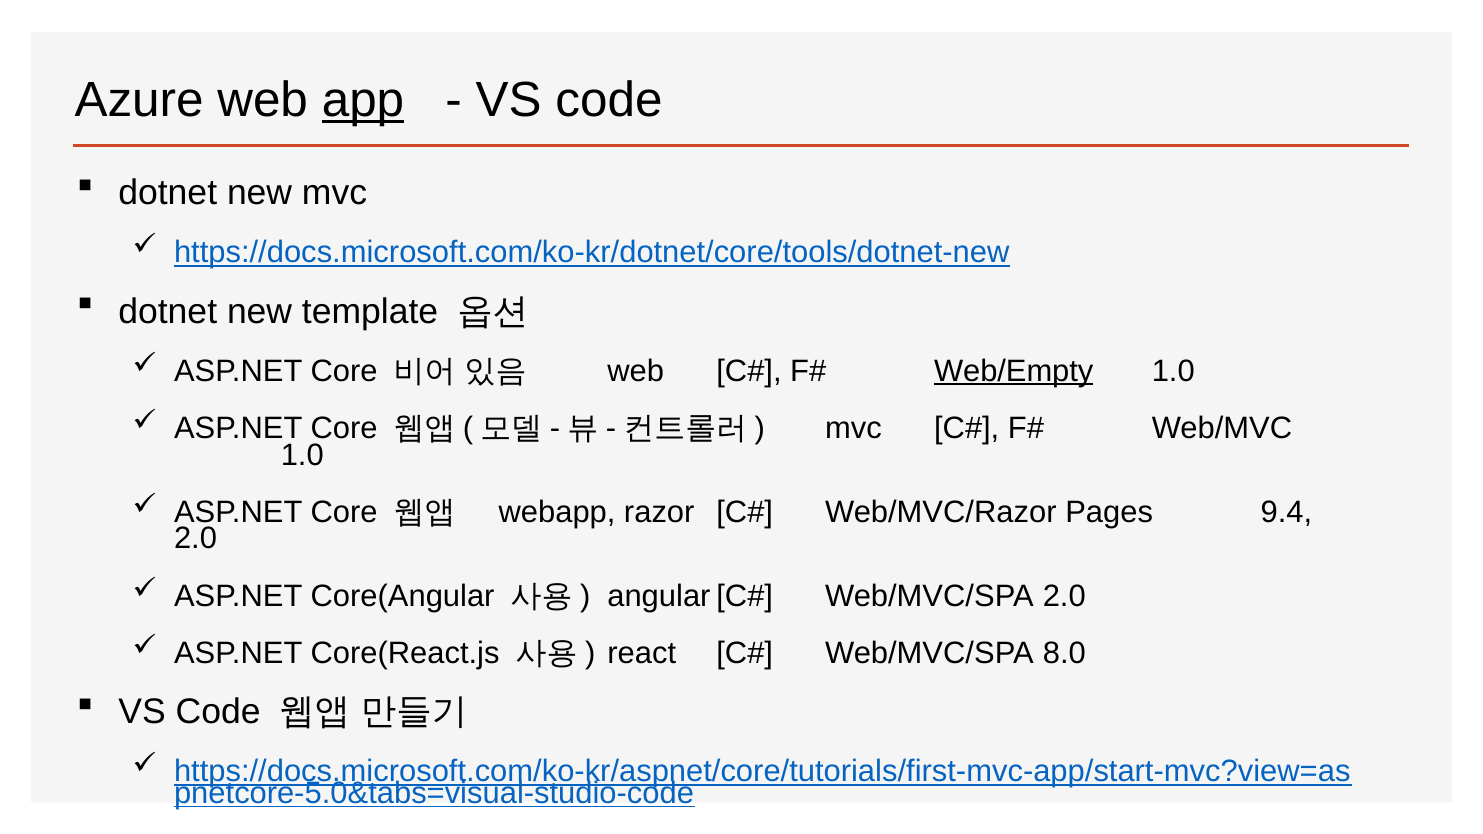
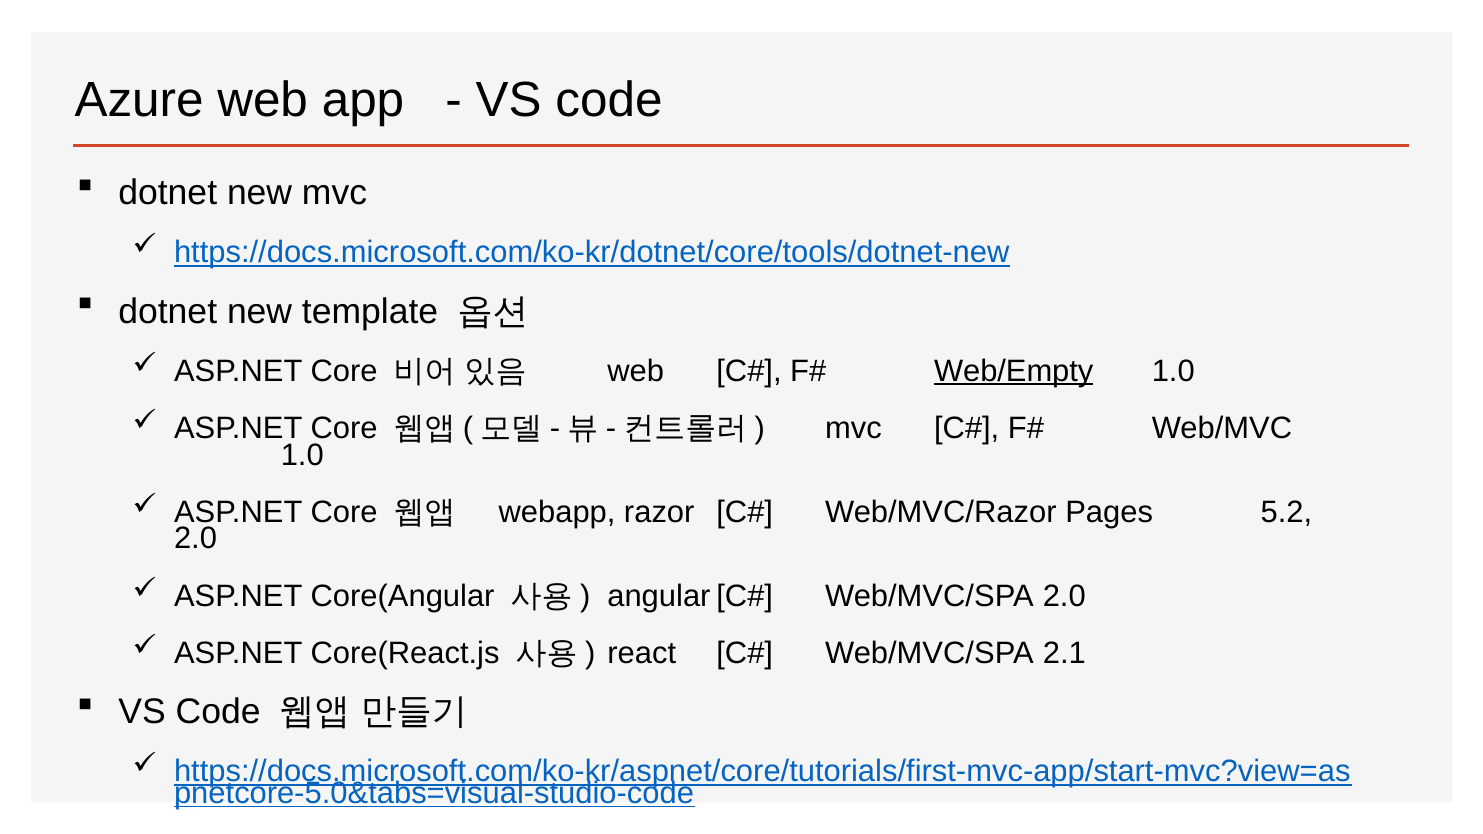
app underline: present -> none (363, 101)
9.4: 9.4 -> 5.2 (1286, 512)
8.0: 8.0 -> 2.1 (1064, 653)
